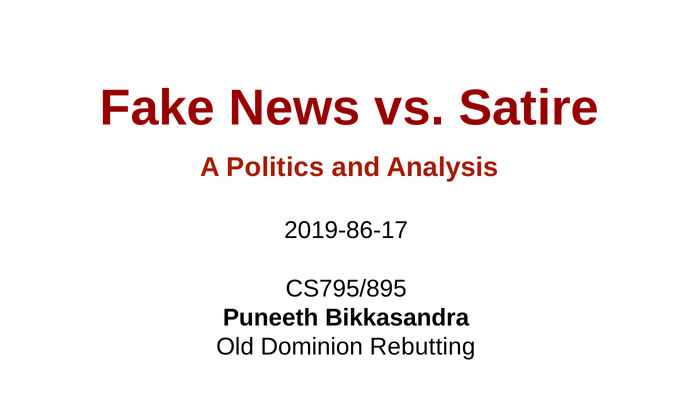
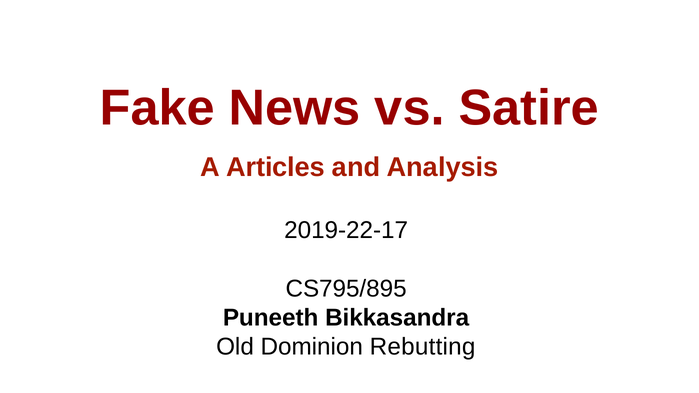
Politics: Politics -> Articles (276, 167)
2019-86-17: 2019-86-17 -> 2019-22-17 (346, 231)
